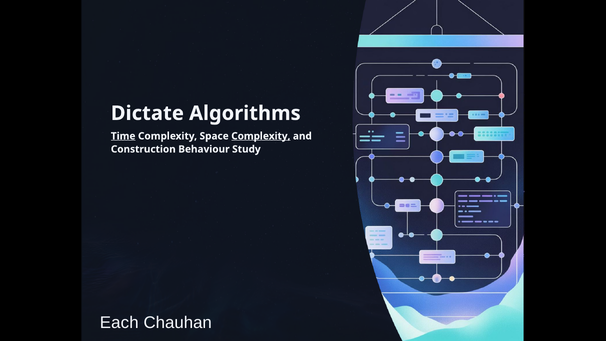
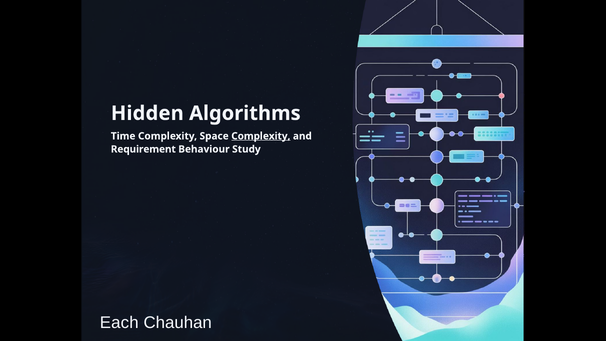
Dictate: Dictate -> Hidden (147, 113)
Time underline: present -> none (123, 136)
Construction: Construction -> Requirement (143, 149)
